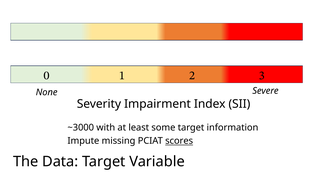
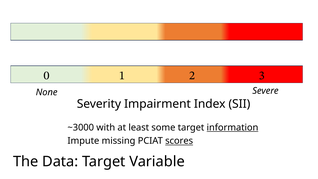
information underline: none -> present (232, 128)
